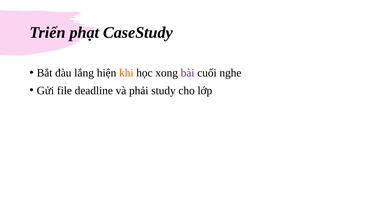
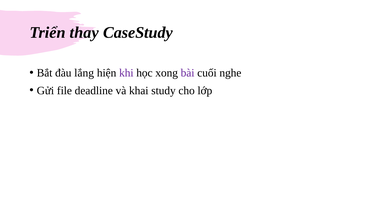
phạt: phạt -> thay (84, 33)
khi colour: orange -> purple (126, 73)
phải: phải -> khai (139, 90)
